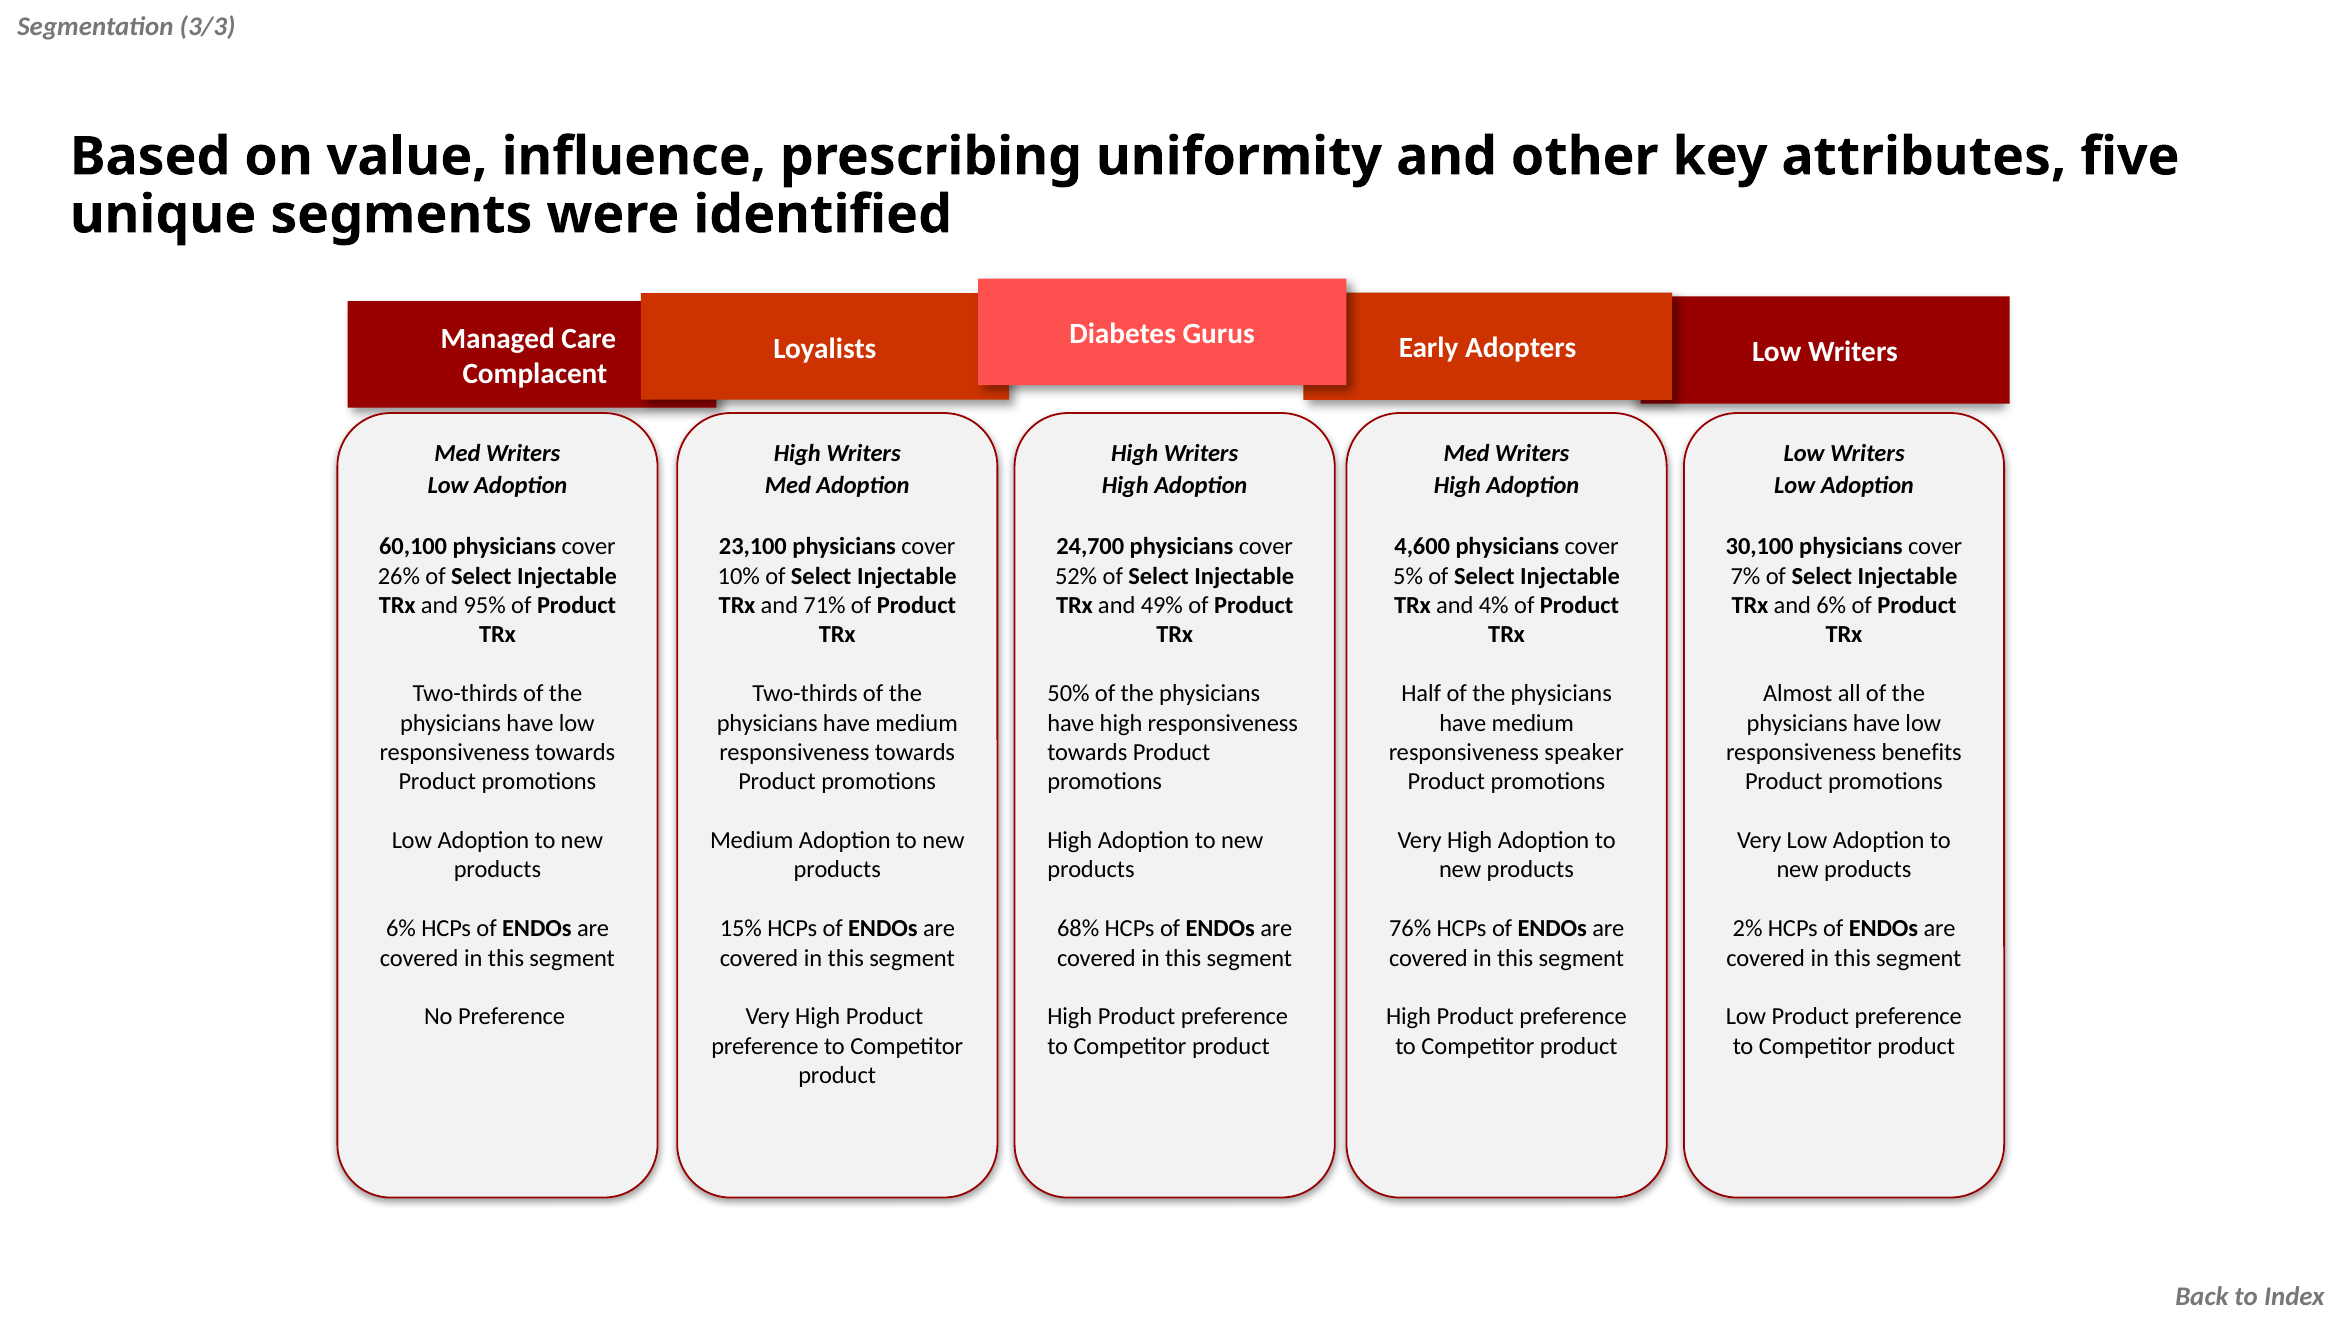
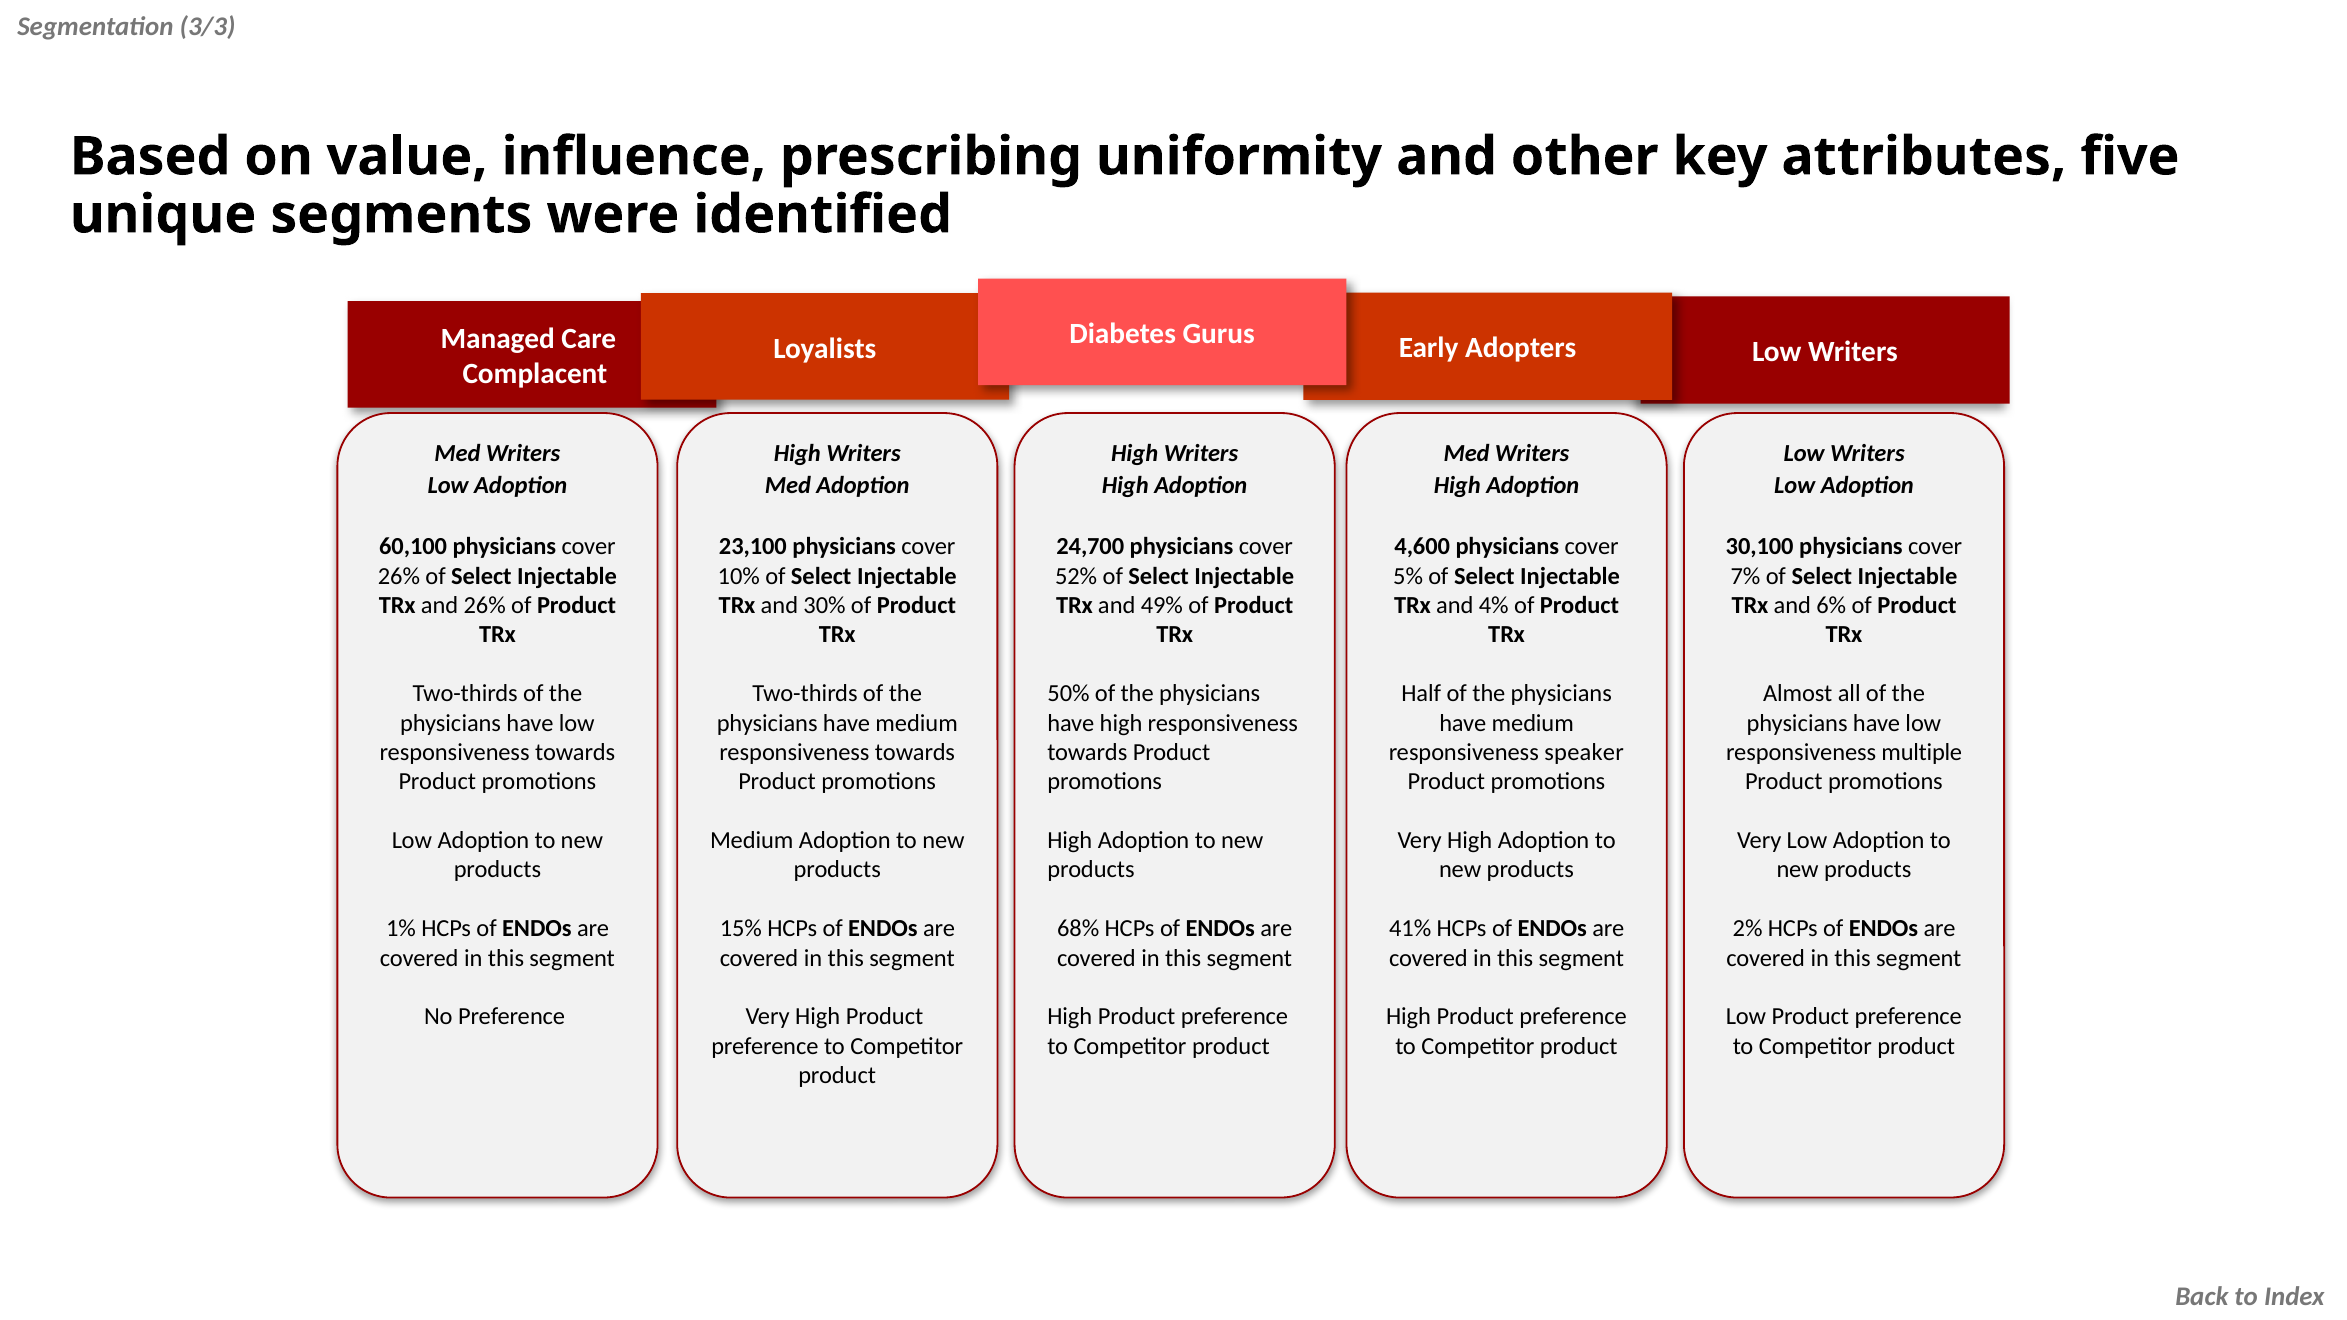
and 95%: 95% -> 26% (485, 606)
71%: 71% -> 30% (825, 606)
benefits: benefits -> multiple (1922, 752)
6%: 6% -> 1% (401, 929)
76%: 76% -> 41% (1410, 929)
